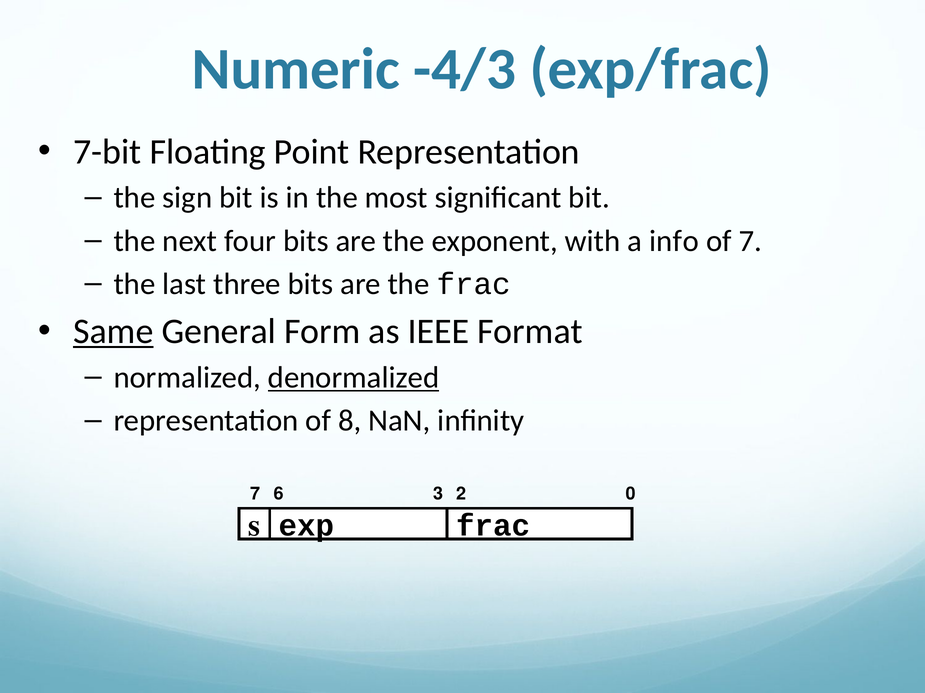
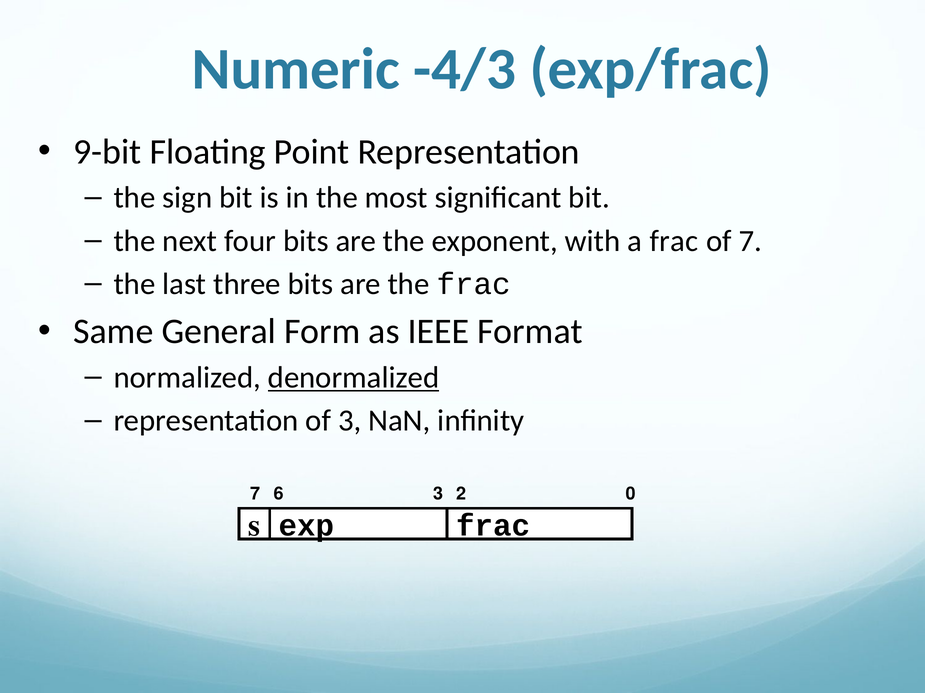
7-bit: 7-bit -> 9-bit (107, 152)
a info: info -> frac (674, 241)
Same underline: present -> none (113, 332)
of 8: 8 -> 3 (350, 421)
